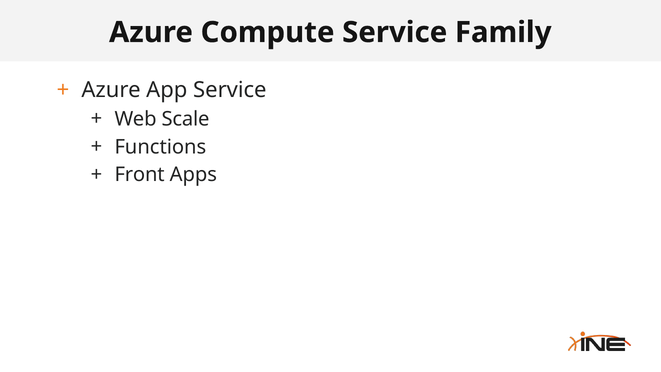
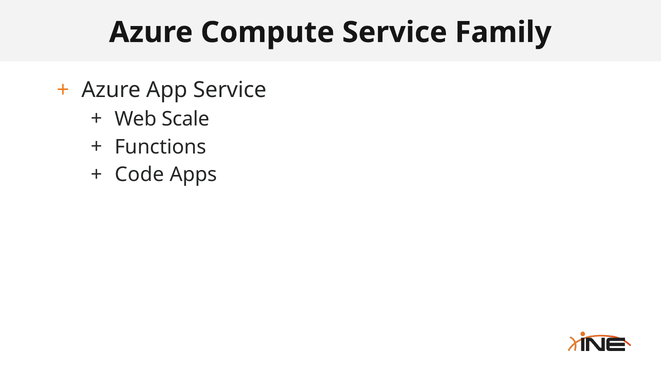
Front: Front -> Code (139, 175)
